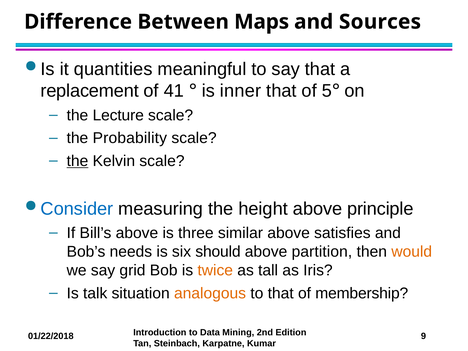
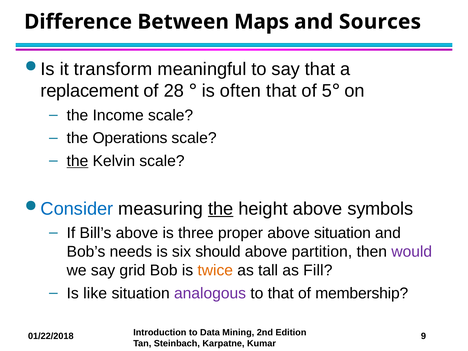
quantities: quantities -> transform (113, 69)
41: 41 -> 28 (174, 91)
inner: inner -> often (241, 91)
Lecture: Lecture -> Income (118, 115)
Probability: Probability -> Operations (130, 138)
the underline: none -> present (221, 209)
principle: principle -> symbols (380, 209)
similar: similar -> proper (240, 233)
above satisfies: satisfies -> situation (342, 233)
would colour: orange -> purple (412, 252)
Iris: Iris -> Fill (318, 270)
talk: talk -> like (95, 293)
analogous colour: orange -> purple (210, 293)
